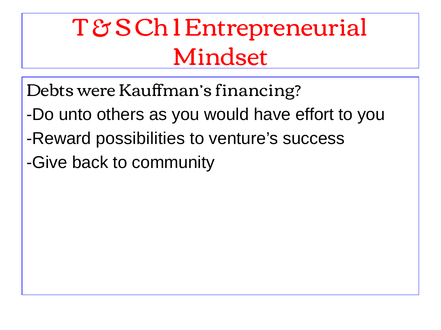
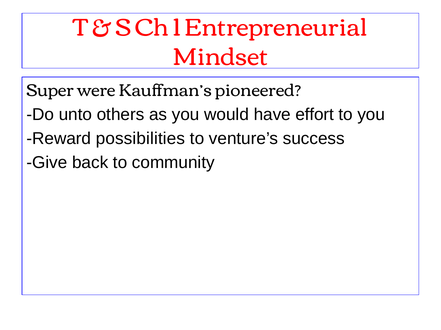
Debts: Debts -> Super (50, 91)
financing: financing -> pioneered (258, 91)
